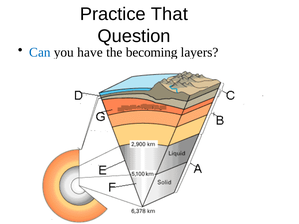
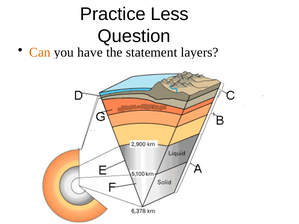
That: That -> Less (170, 14)
Can colour: blue -> orange (40, 52)
becoming: becoming -> statement (152, 52)
